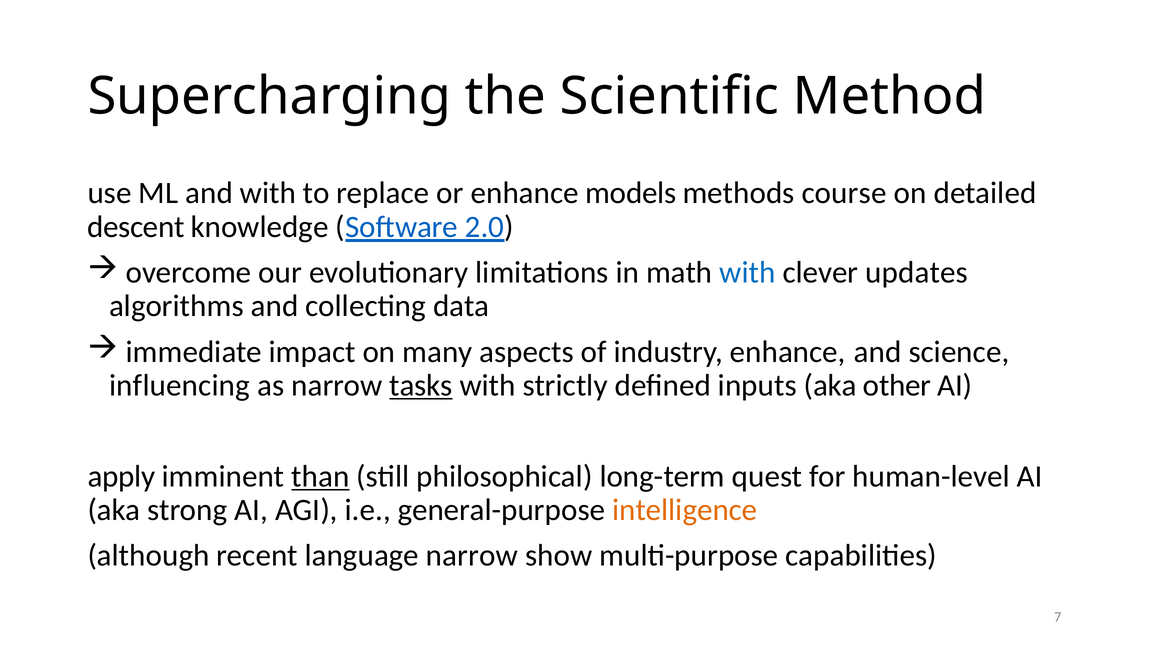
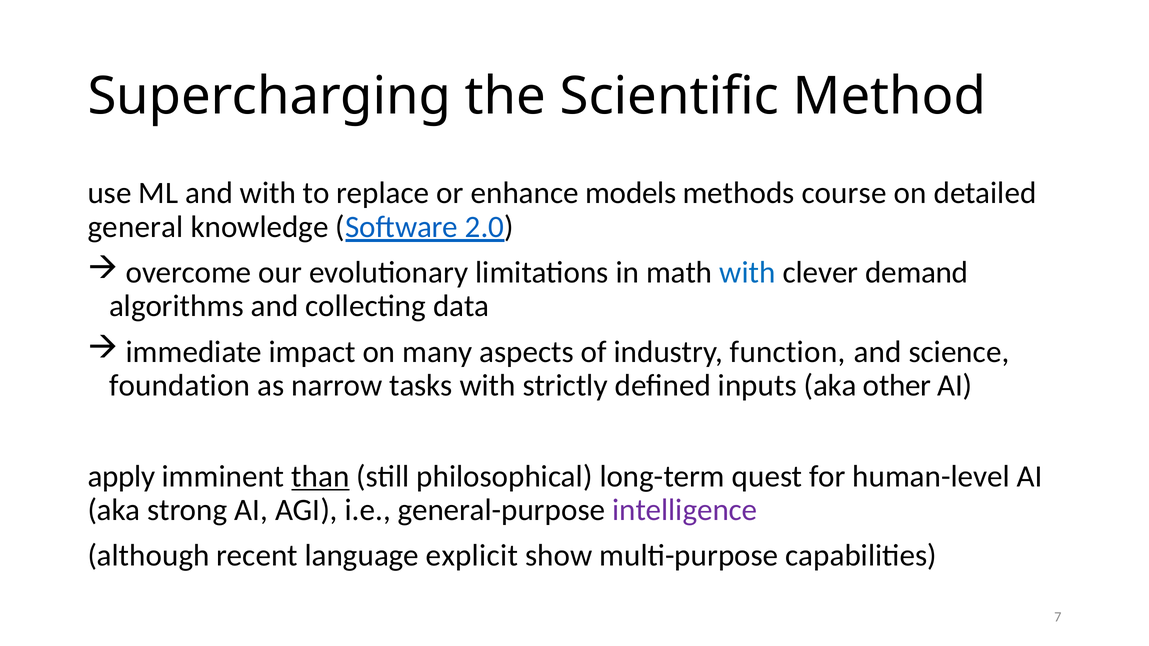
descent: descent -> general (135, 227)
updates: updates -> demand (917, 273)
industry enhance: enhance -> function (788, 352)
influencing: influencing -> foundation (180, 386)
tasks underline: present -> none (421, 386)
intelligence colour: orange -> purple (685, 510)
language narrow: narrow -> explicit (472, 556)
